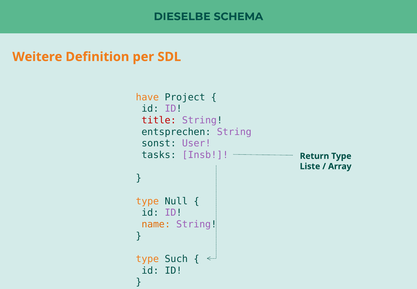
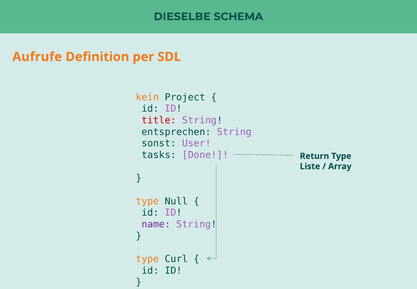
Weitere: Weitere -> Aufrufe (37, 57)
have: have -> kein (147, 97)
Insb: Insb -> Done (205, 155)
name colour: orange -> purple (156, 224)
Such: Such -> Curl (176, 259)
